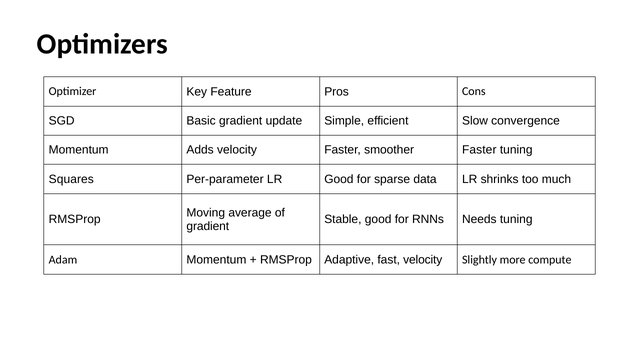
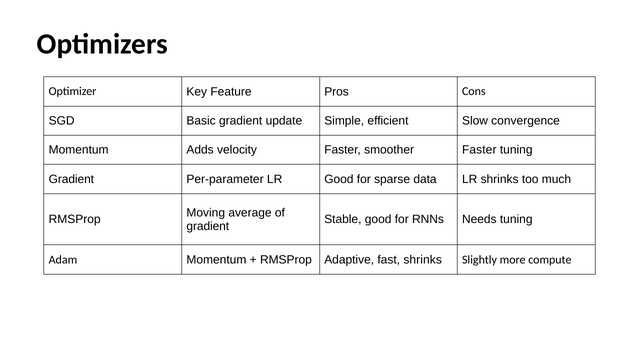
Squares: Squares -> Gradient (71, 179)
fast velocity: velocity -> shrinks (423, 260)
